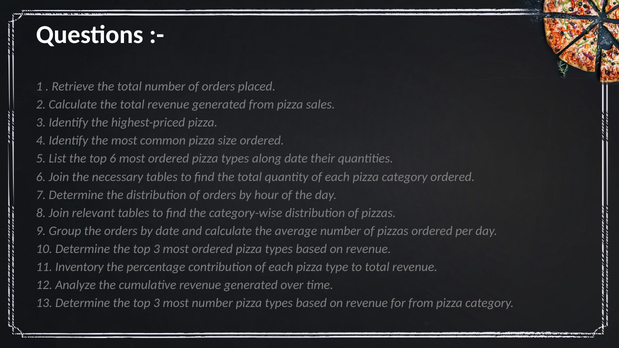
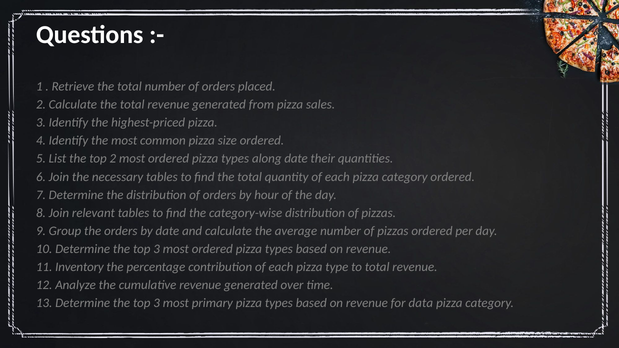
top 6: 6 -> 2 (113, 159)
most number: number -> primary (212, 303)
for from: from -> data (421, 303)
